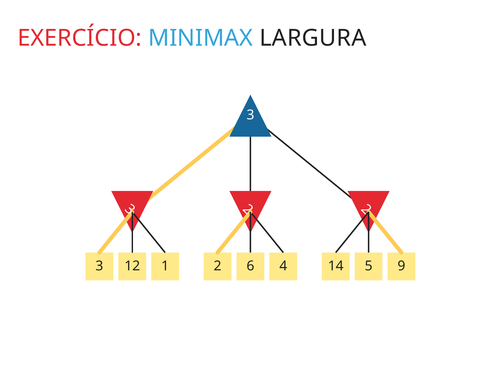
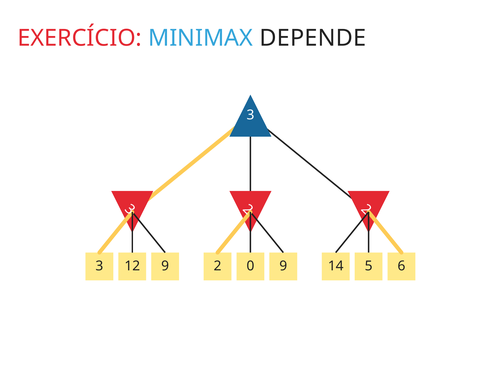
LARGURA: LARGURA -> DEPENDE (313, 38)
3 1: 1 -> 9 (165, 266)
6: 6 -> 0 (250, 266)
2 4: 4 -> 9 (283, 266)
9: 9 -> 6 (401, 266)
